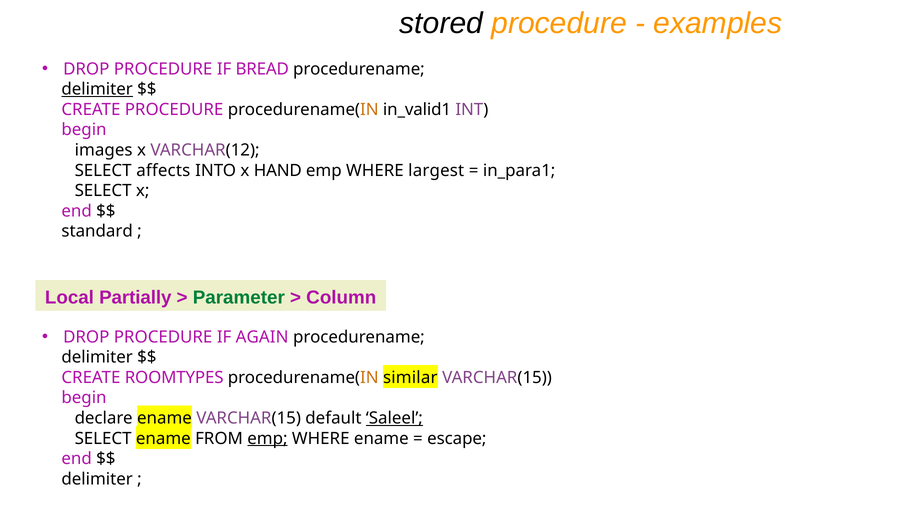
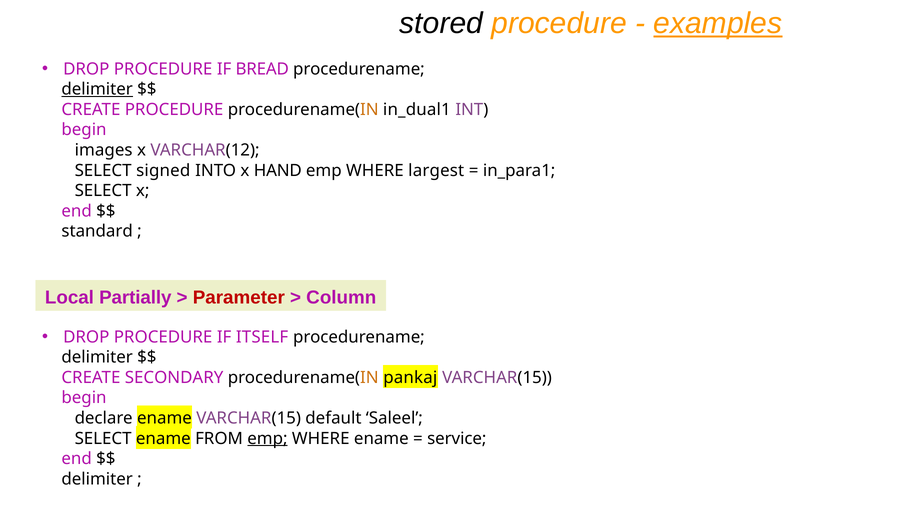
examples underline: none -> present (718, 23)
in_valid1: in_valid1 -> in_dual1 (417, 110)
affects: affects -> signed (163, 171)
Parameter colour: green -> red (239, 298)
AGAIN: AGAIN -> ITSELF (262, 337)
ROOMTYPES: ROOMTYPES -> SECONDARY (174, 378)
similar: similar -> pankaj (410, 378)
Saleel underline: present -> none (394, 418)
escape: escape -> service (457, 439)
